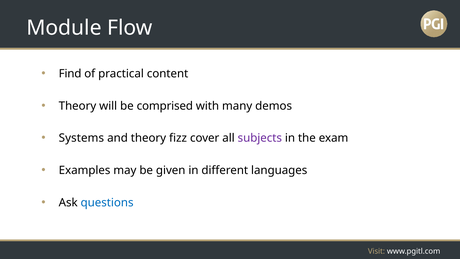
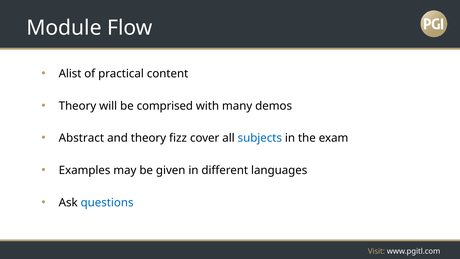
Find: Find -> Alist (70, 74)
Systems: Systems -> Abstract (81, 138)
subjects colour: purple -> blue (260, 138)
